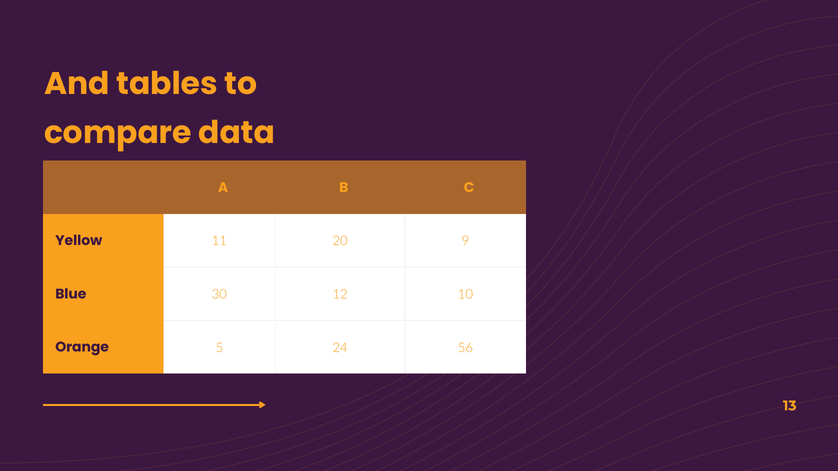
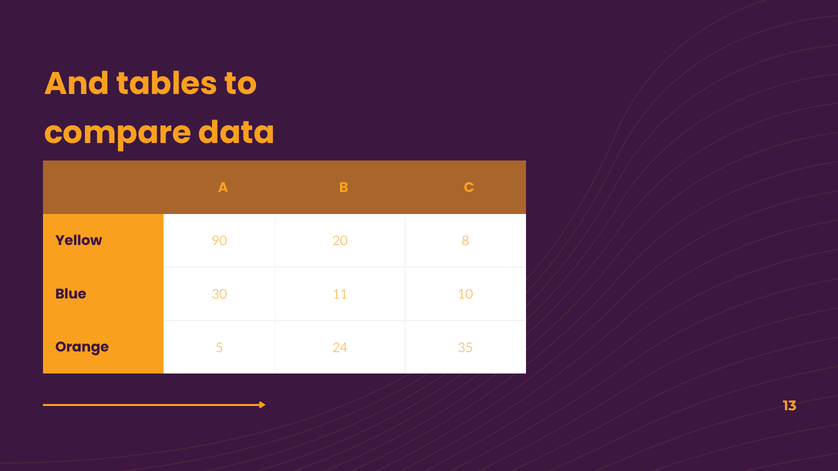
11: 11 -> 90 (219, 241)
9: 9 -> 8 (465, 241)
12: 12 -> 11 (340, 295)
56: 56 -> 35 (465, 348)
